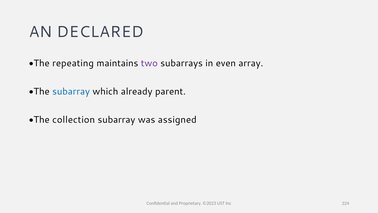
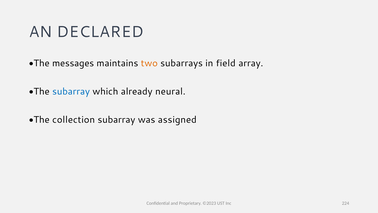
repeating: repeating -> messages (73, 63)
two colour: purple -> orange (149, 63)
even: even -> field (226, 63)
parent: parent -> neural (170, 91)
